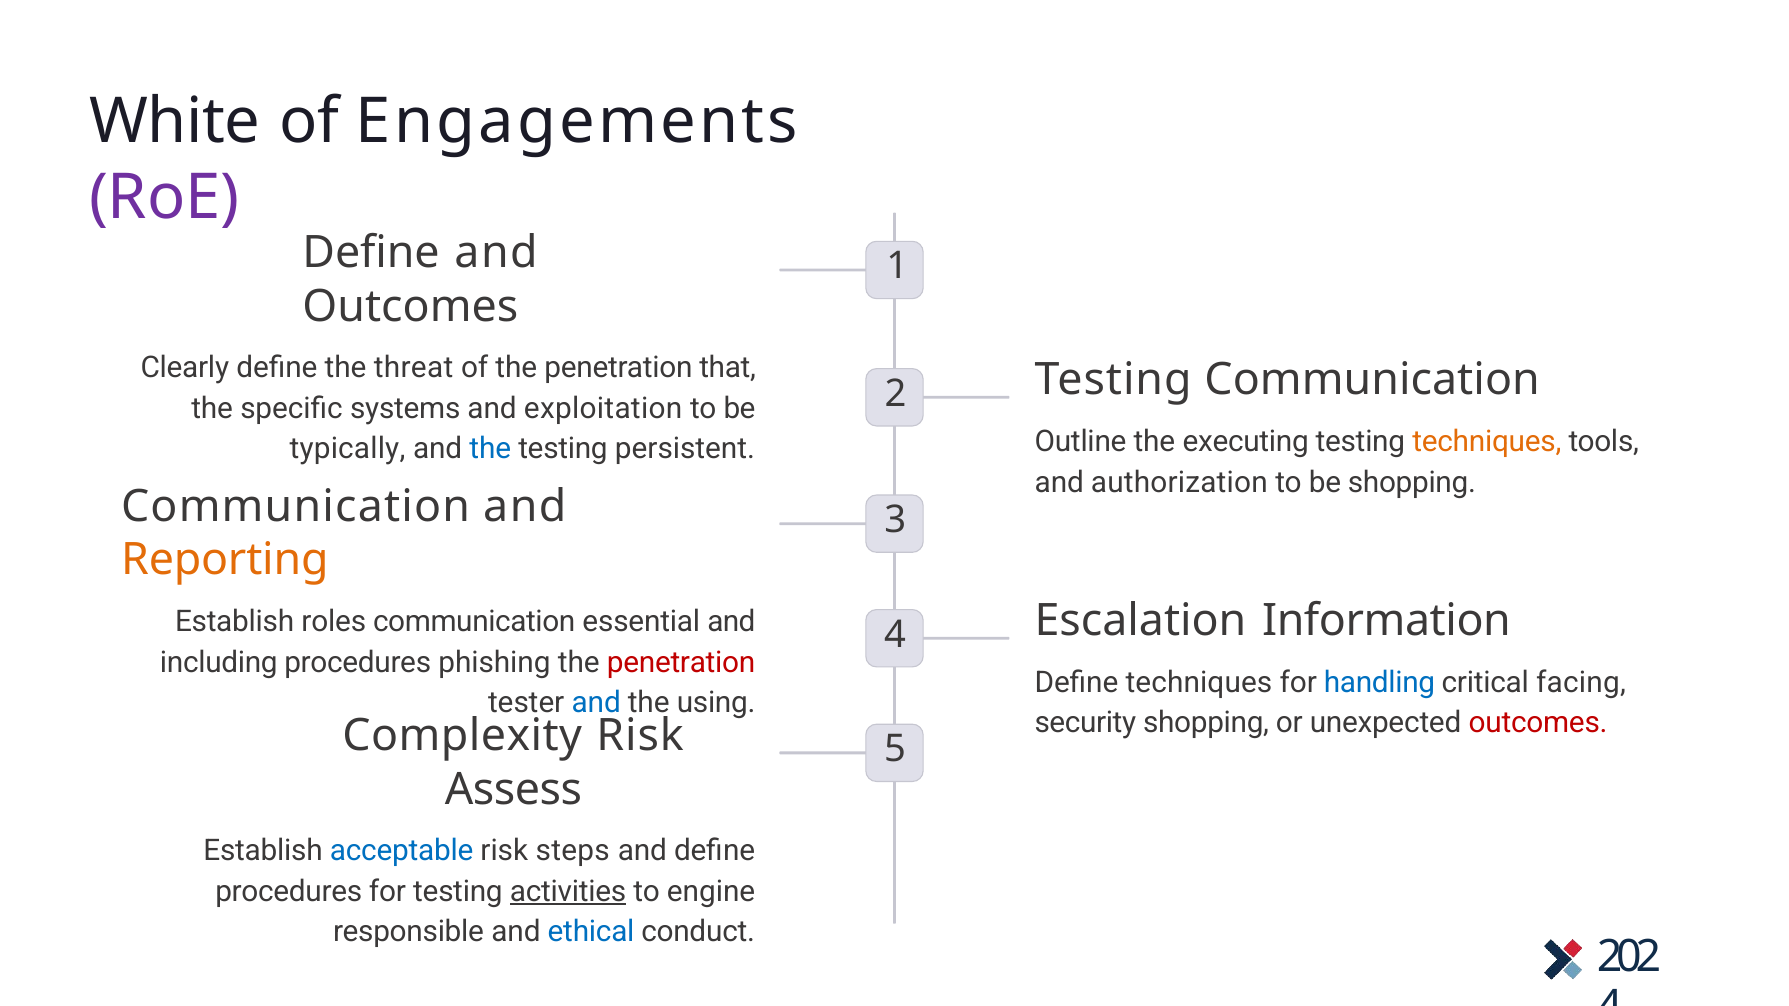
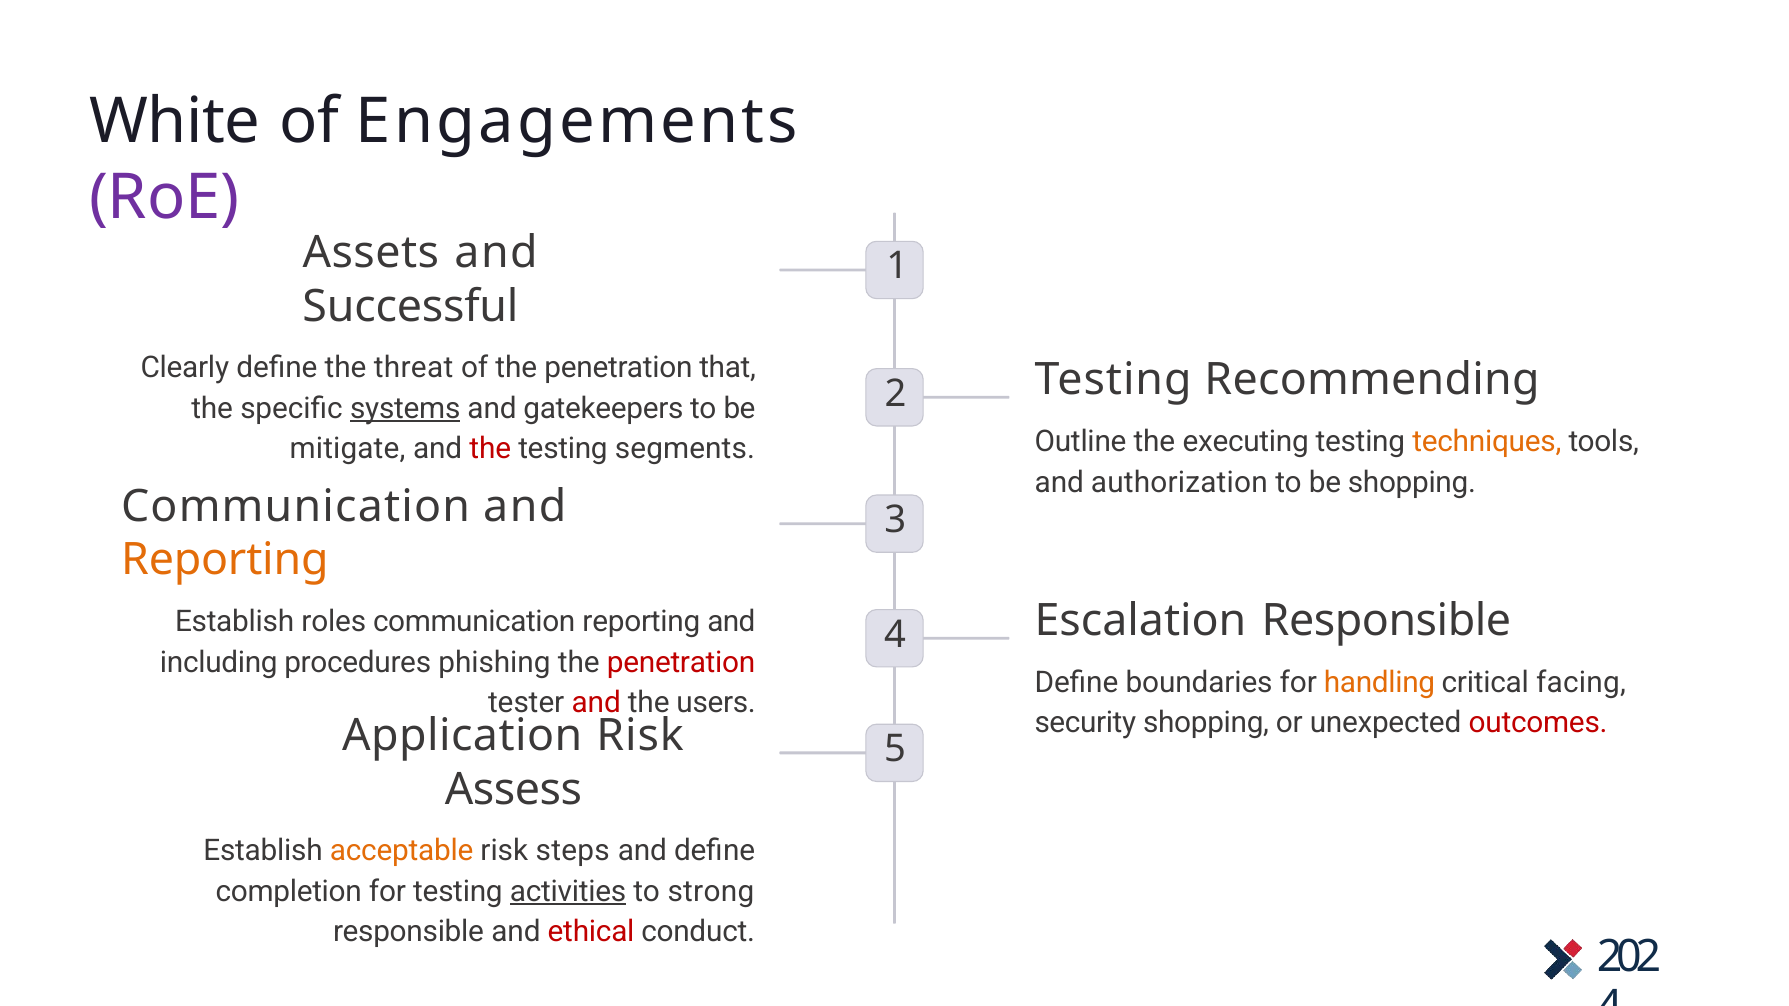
Define: Define -> Assets (371, 253)
Outcomes: Outcomes -> Successful (410, 306)
Testing Communication: Communication -> Recommending (1372, 380)
systems underline: none -> present (405, 409)
exploitation: exploitation -> gatekeepers (603, 409)
typically: typically -> mitigate (348, 449)
the colour: blue -> red (490, 449)
persistent: persistent -> segments (685, 449)
communication essential: essential -> reporting (641, 622)
Escalation Information: Information -> Responsible (1386, 621)
Define techniques: techniques -> boundaries (1199, 682)
handling colour: blue -> orange (1380, 682)
and colour: blue -> red (596, 703)
using: using -> users (716, 703)
Complexity: Complexity -> Application (462, 736)
acceptable colour: blue -> orange (402, 851)
procedures: procedures -> completion (289, 892)
engine: engine -> strong (711, 892)
ethical colour: blue -> red (591, 932)
